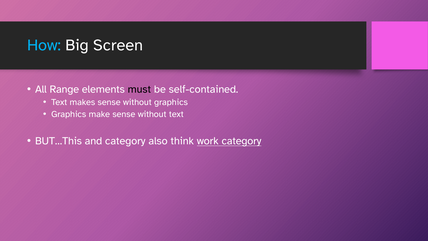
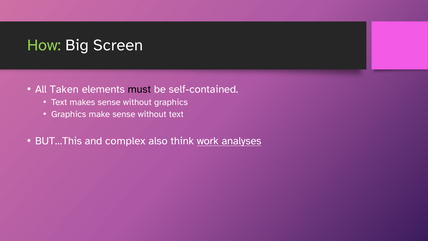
How colour: light blue -> light green (44, 45)
Range: Range -> Taken (64, 89)
and category: category -> complex (125, 141)
work category: category -> analyses (241, 141)
